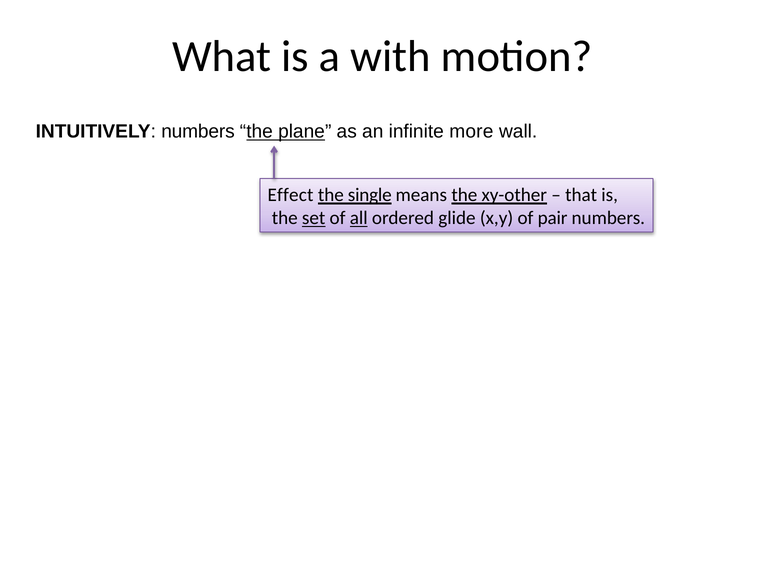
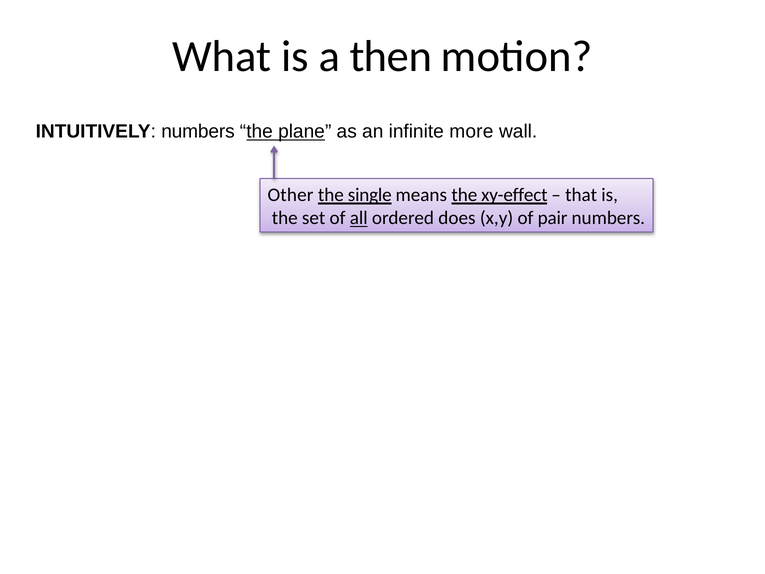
with: with -> then (391, 57)
Effect: Effect -> Other (291, 195)
xy-other: xy-other -> xy-effect (514, 195)
set underline: present -> none (314, 218)
glide: glide -> does (457, 218)
